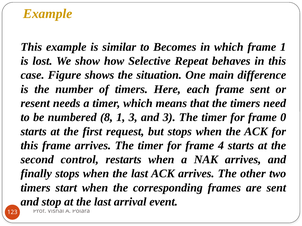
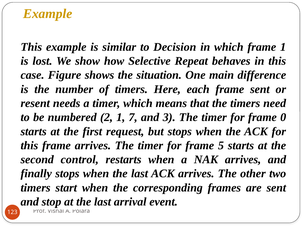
Becomes: Becomes -> Decision (175, 47)
8: 8 -> 2 (106, 118)
1 3: 3 -> 7 (133, 118)
4: 4 -> 5 (221, 146)
